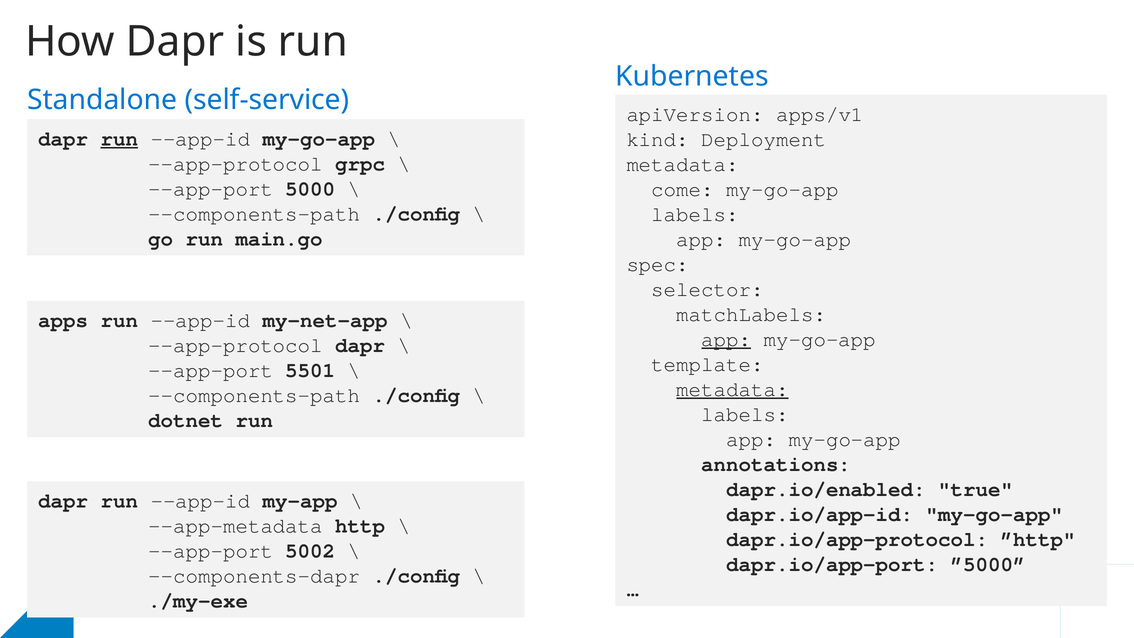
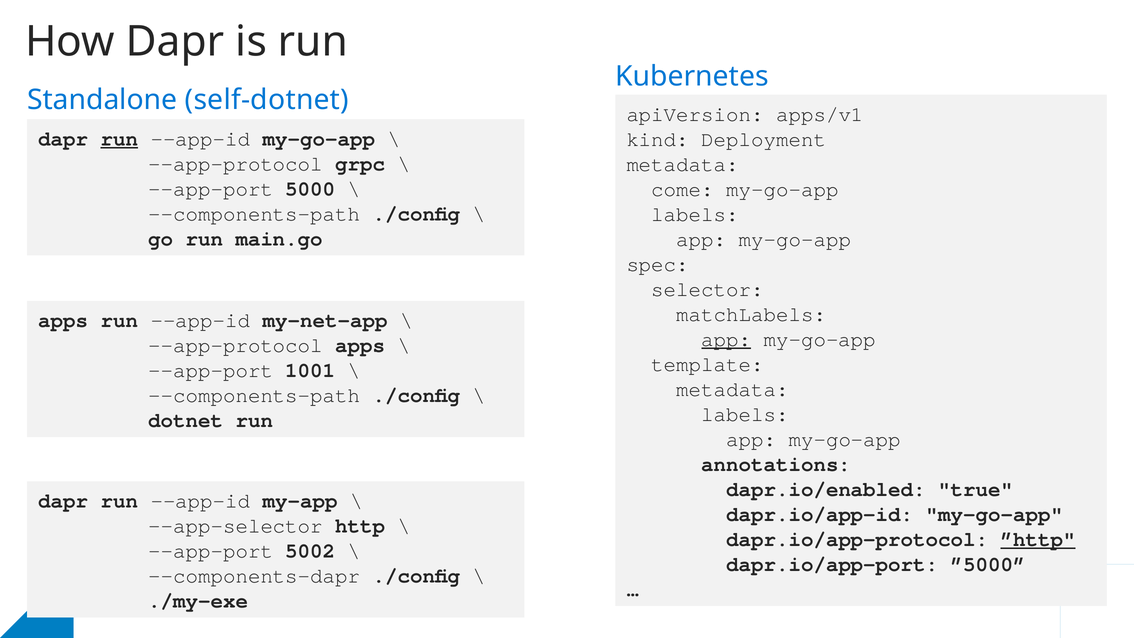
self-service: self-service -> self-dotnet (267, 100)
--app-protocol dapr: dapr -> apps (360, 345)
5501: 5501 -> 1001 (310, 370)
metadata underline: present -> none (733, 389)
--app-metadata: --app-metadata -> --app-selector (236, 526)
”http underline: none -> present (1038, 539)
